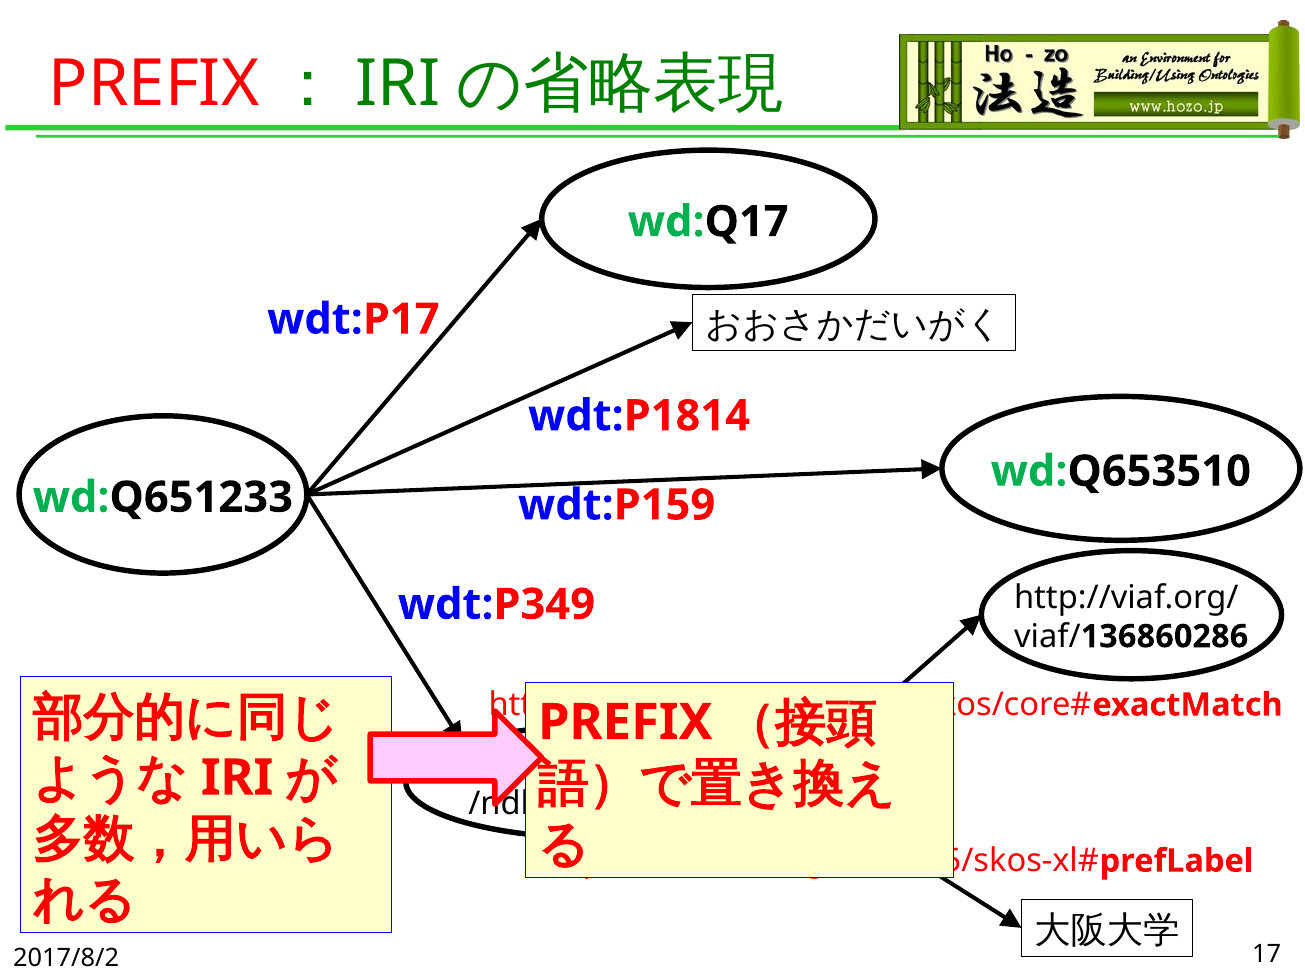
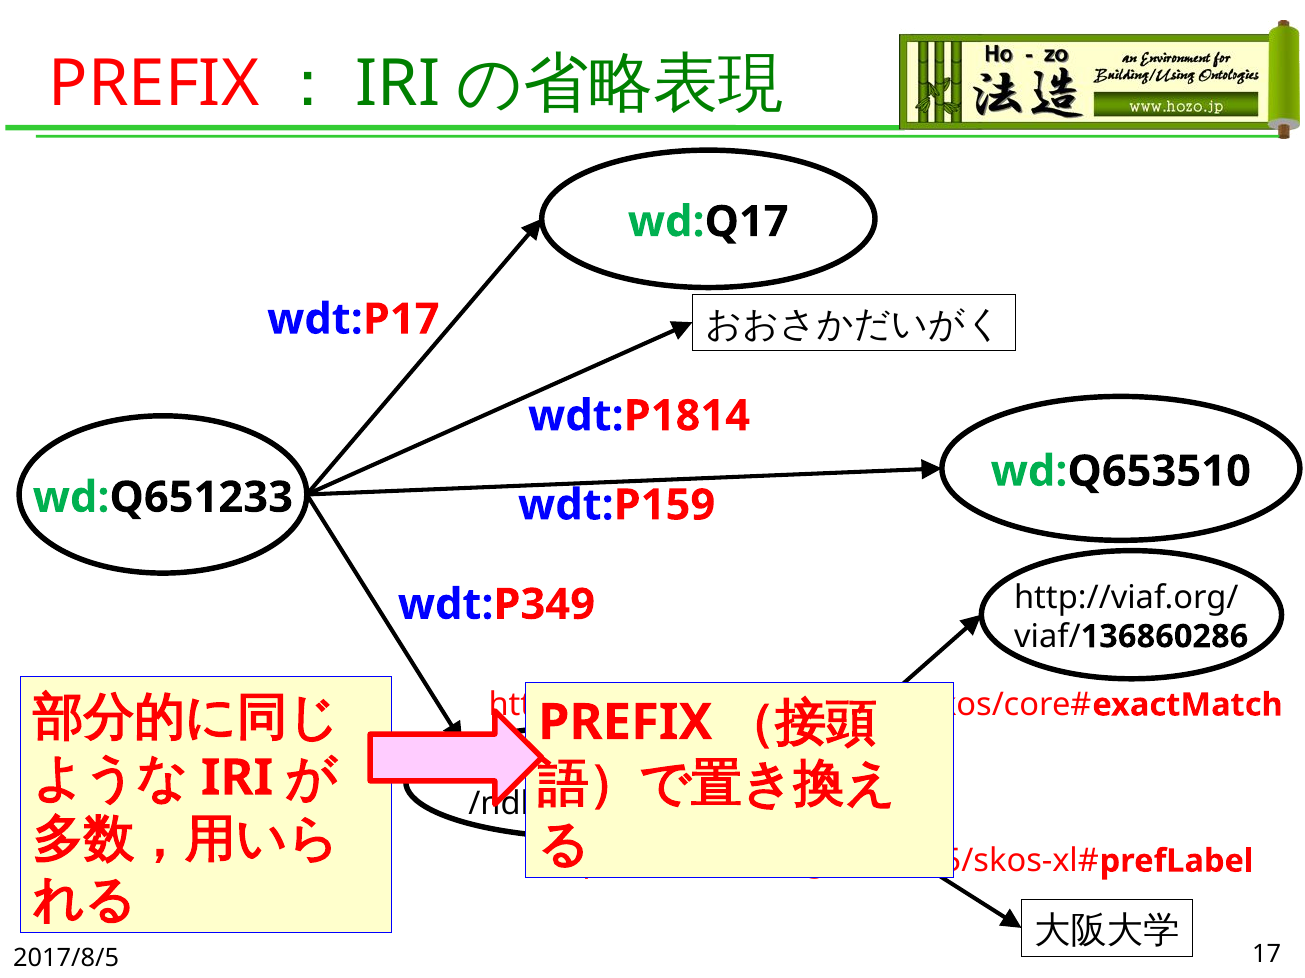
2017/8/2: 2017/8/2 -> 2017/8/5 (66, 959)
